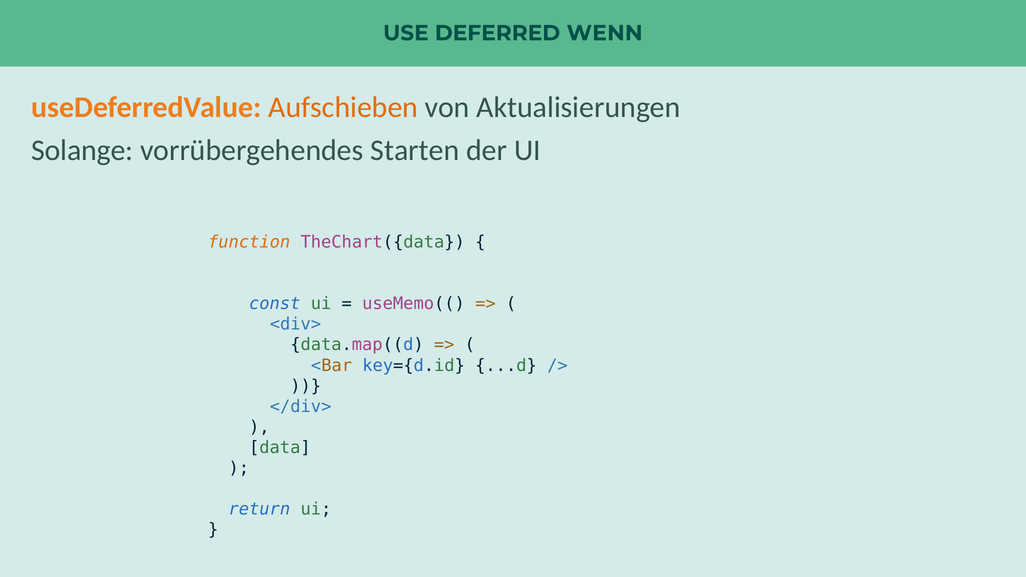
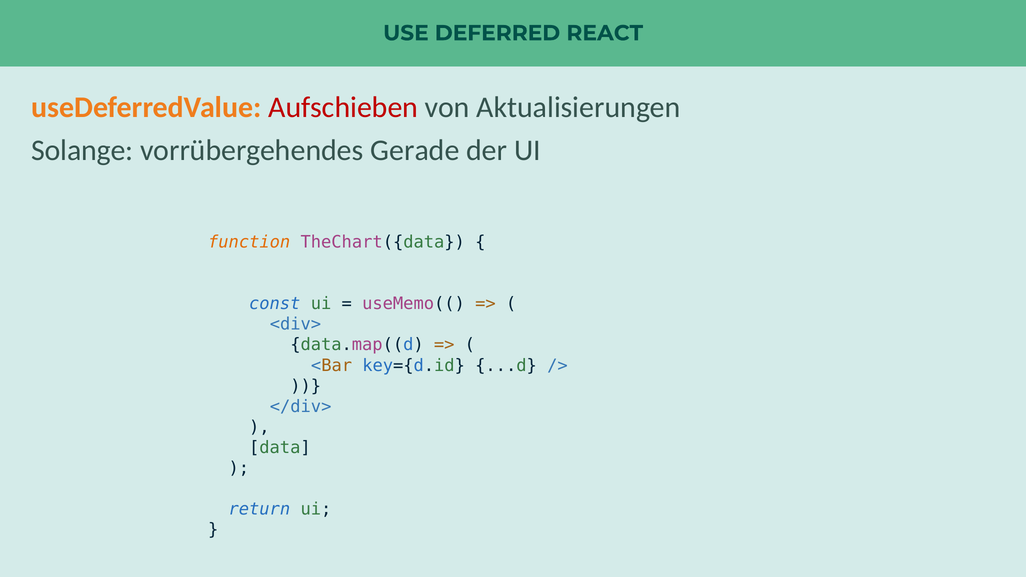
WENN: WENN -> REACT (605, 33)
Aufschieben colour: orange -> red (343, 107)
Starten: Starten -> Gerade (415, 150)
